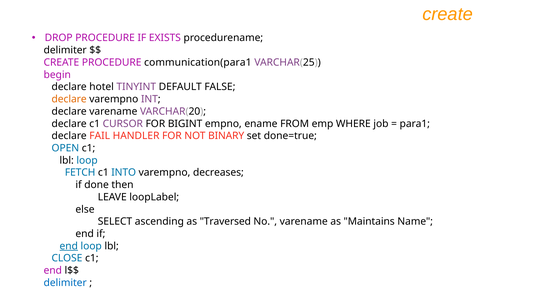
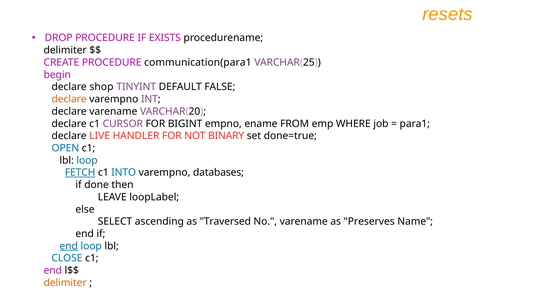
create: create -> resets (448, 14)
hotel: hotel -> shop (101, 87)
FAIL: FAIL -> LIVE (100, 136)
FETCH underline: none -> present (80, 173)
decreases: decreases -> databases (218, 173)
Maintains: Maintains -> Preserves (369, 222)
delimiter colour: blue -> orange (65, 283)
